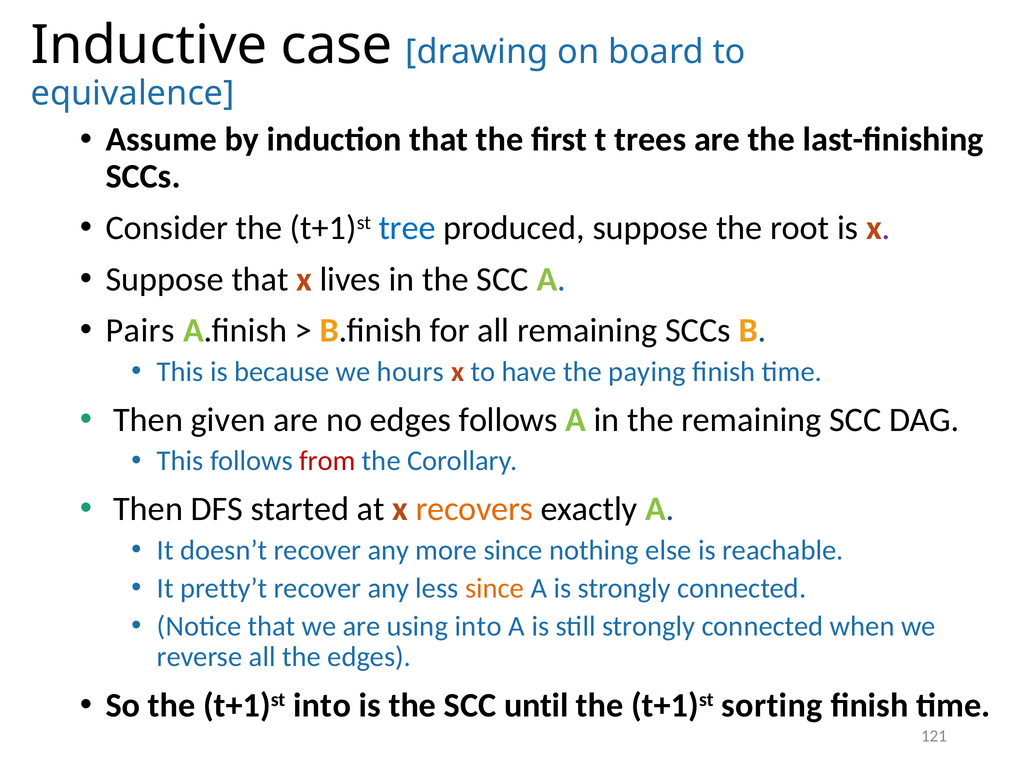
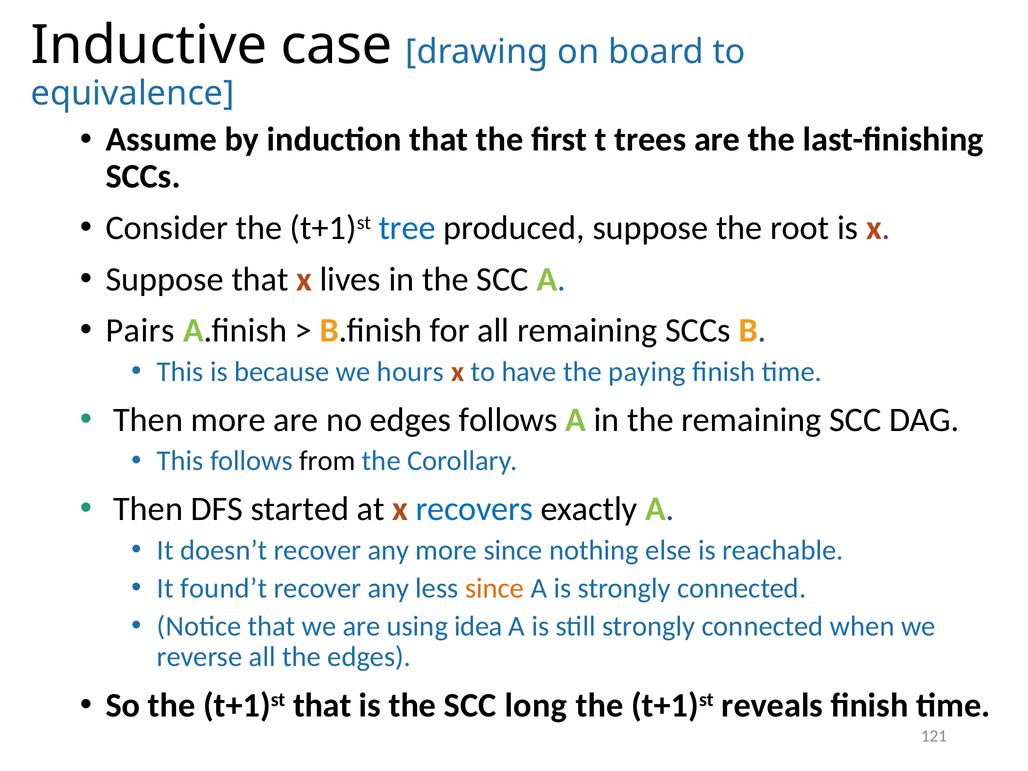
Then given: given -> more (228, 420)
from colour: red -> black (327, 461)
recovers colour: orange -> blue (474, 509)
pretty’t: pretty’t -> found’t (224, 588)
using into: into -> idea (478, 626)
t+1)st into: into -> that (322, 705)
until: until -> long (536, 705)
sorting: sorting -> reveals (772, 705)
